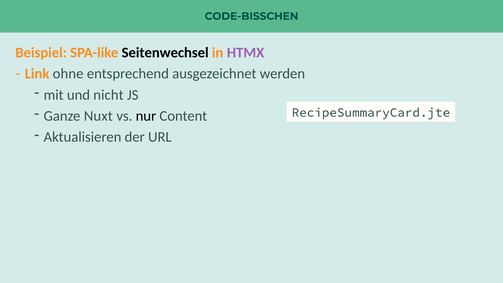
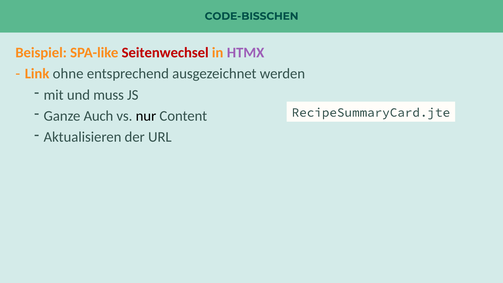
Seitenwechsel colour: black -> red (165, 53)
nicht: nicht -> muss (109, 95)
Nuxt: Nuxt -> Auch (98, 116)
